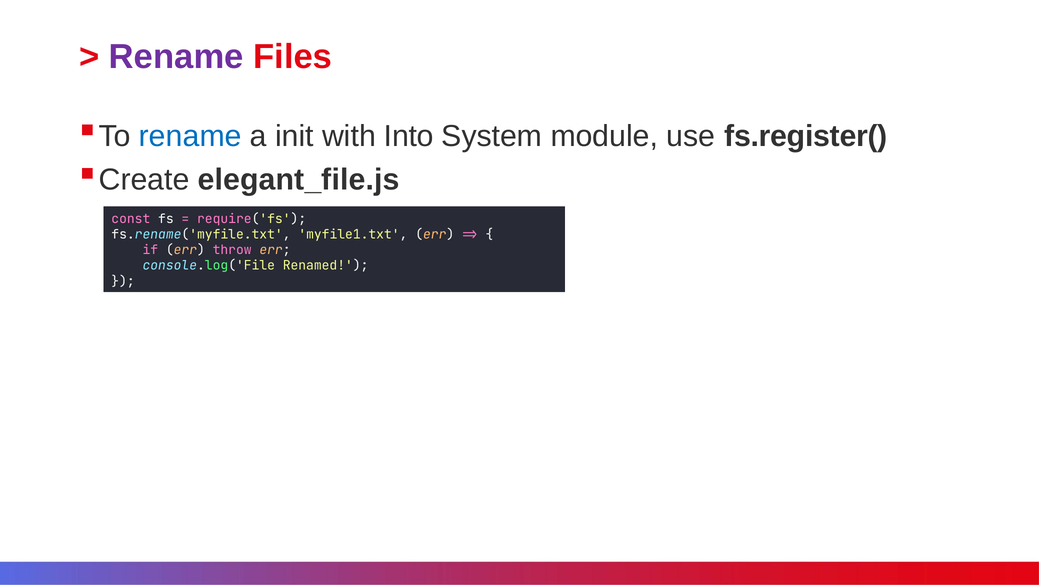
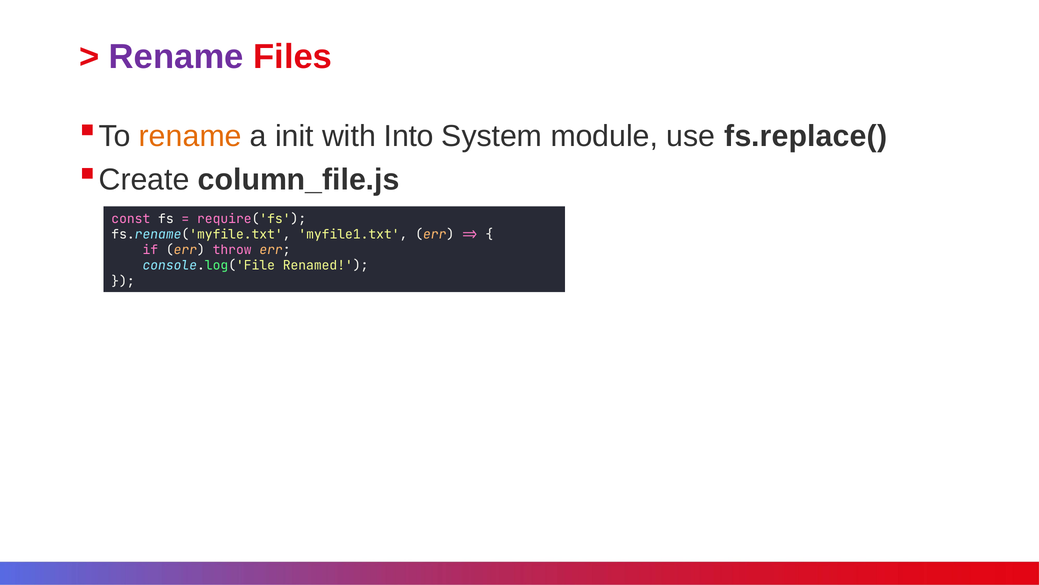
rename colour: blue -> orange (190, 136)
fs.register(: fs.register( -> fs.replace( (806, 136)
elegant_file.js: elegant_file.js -> column_file.js (299, 180)
